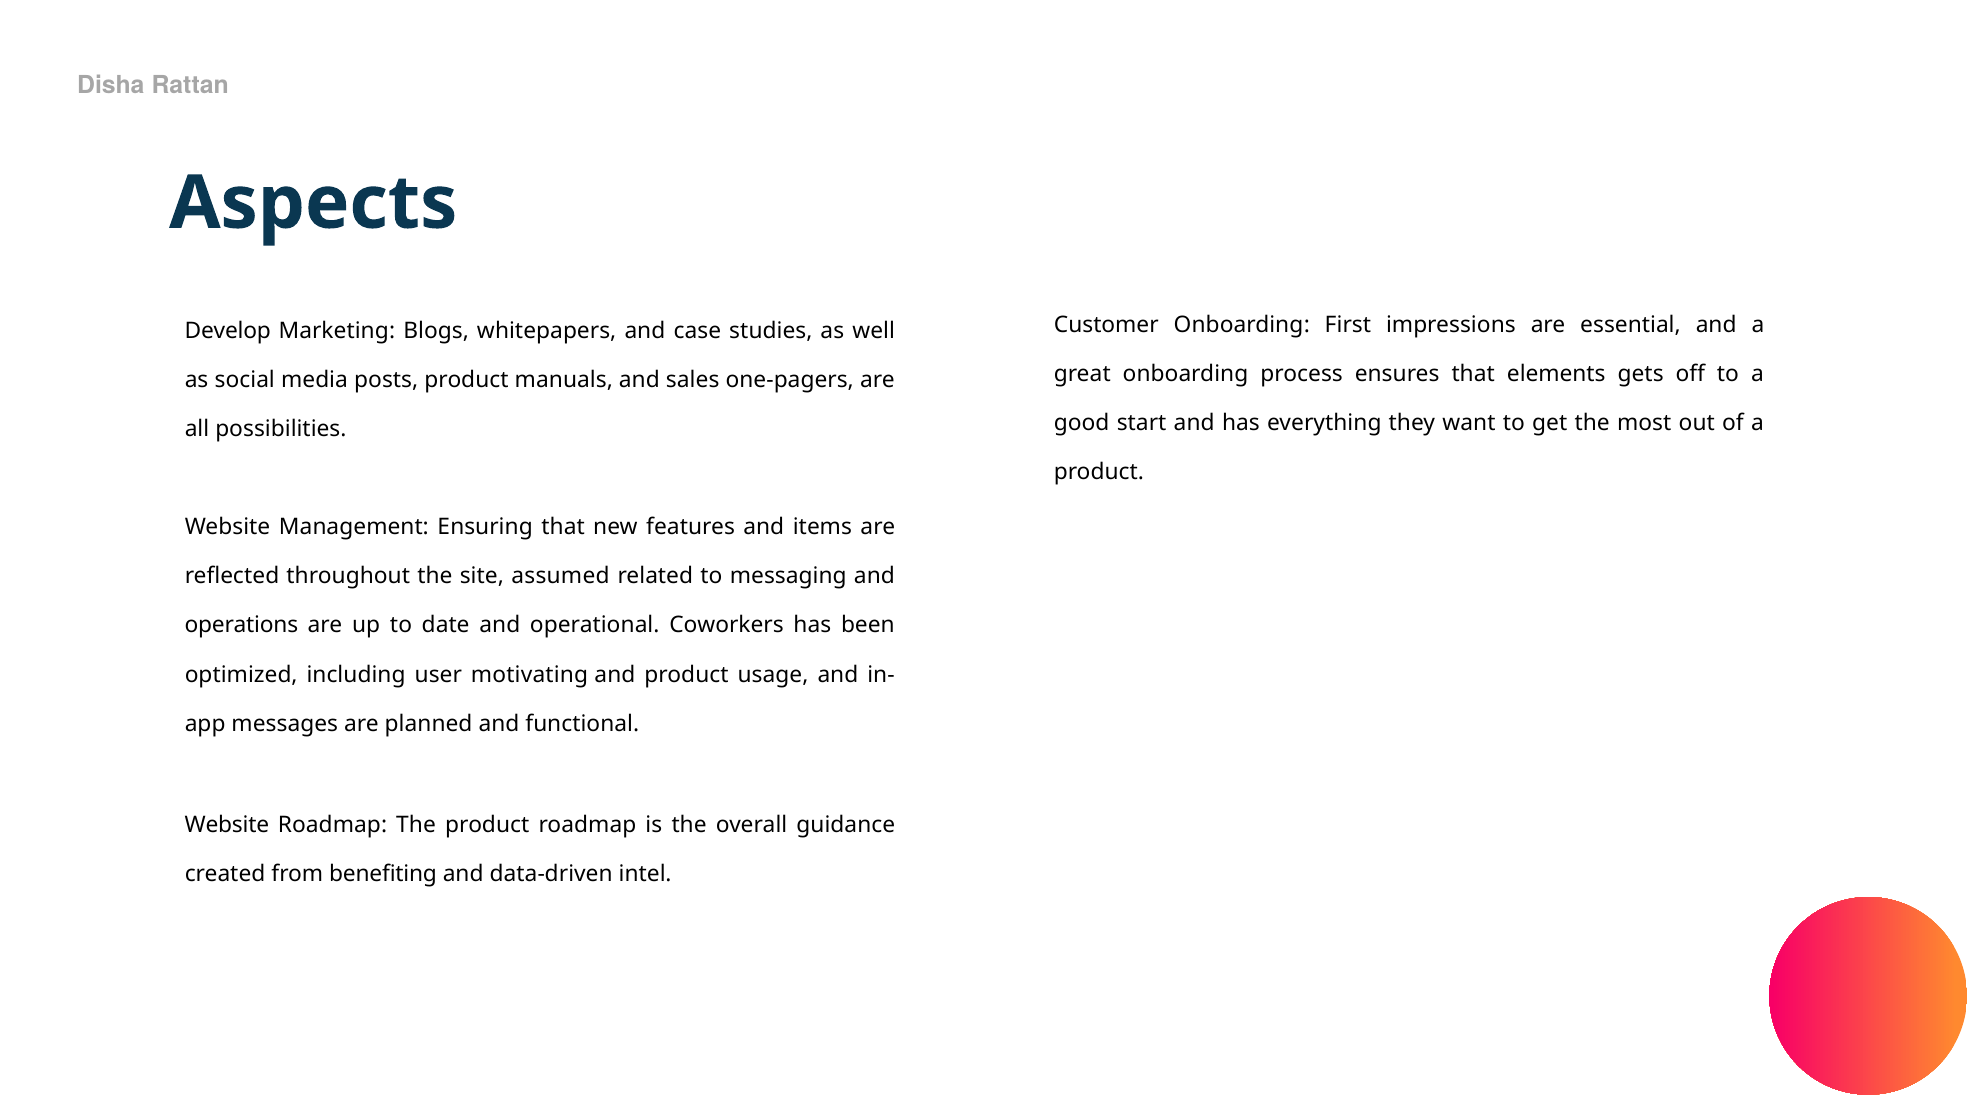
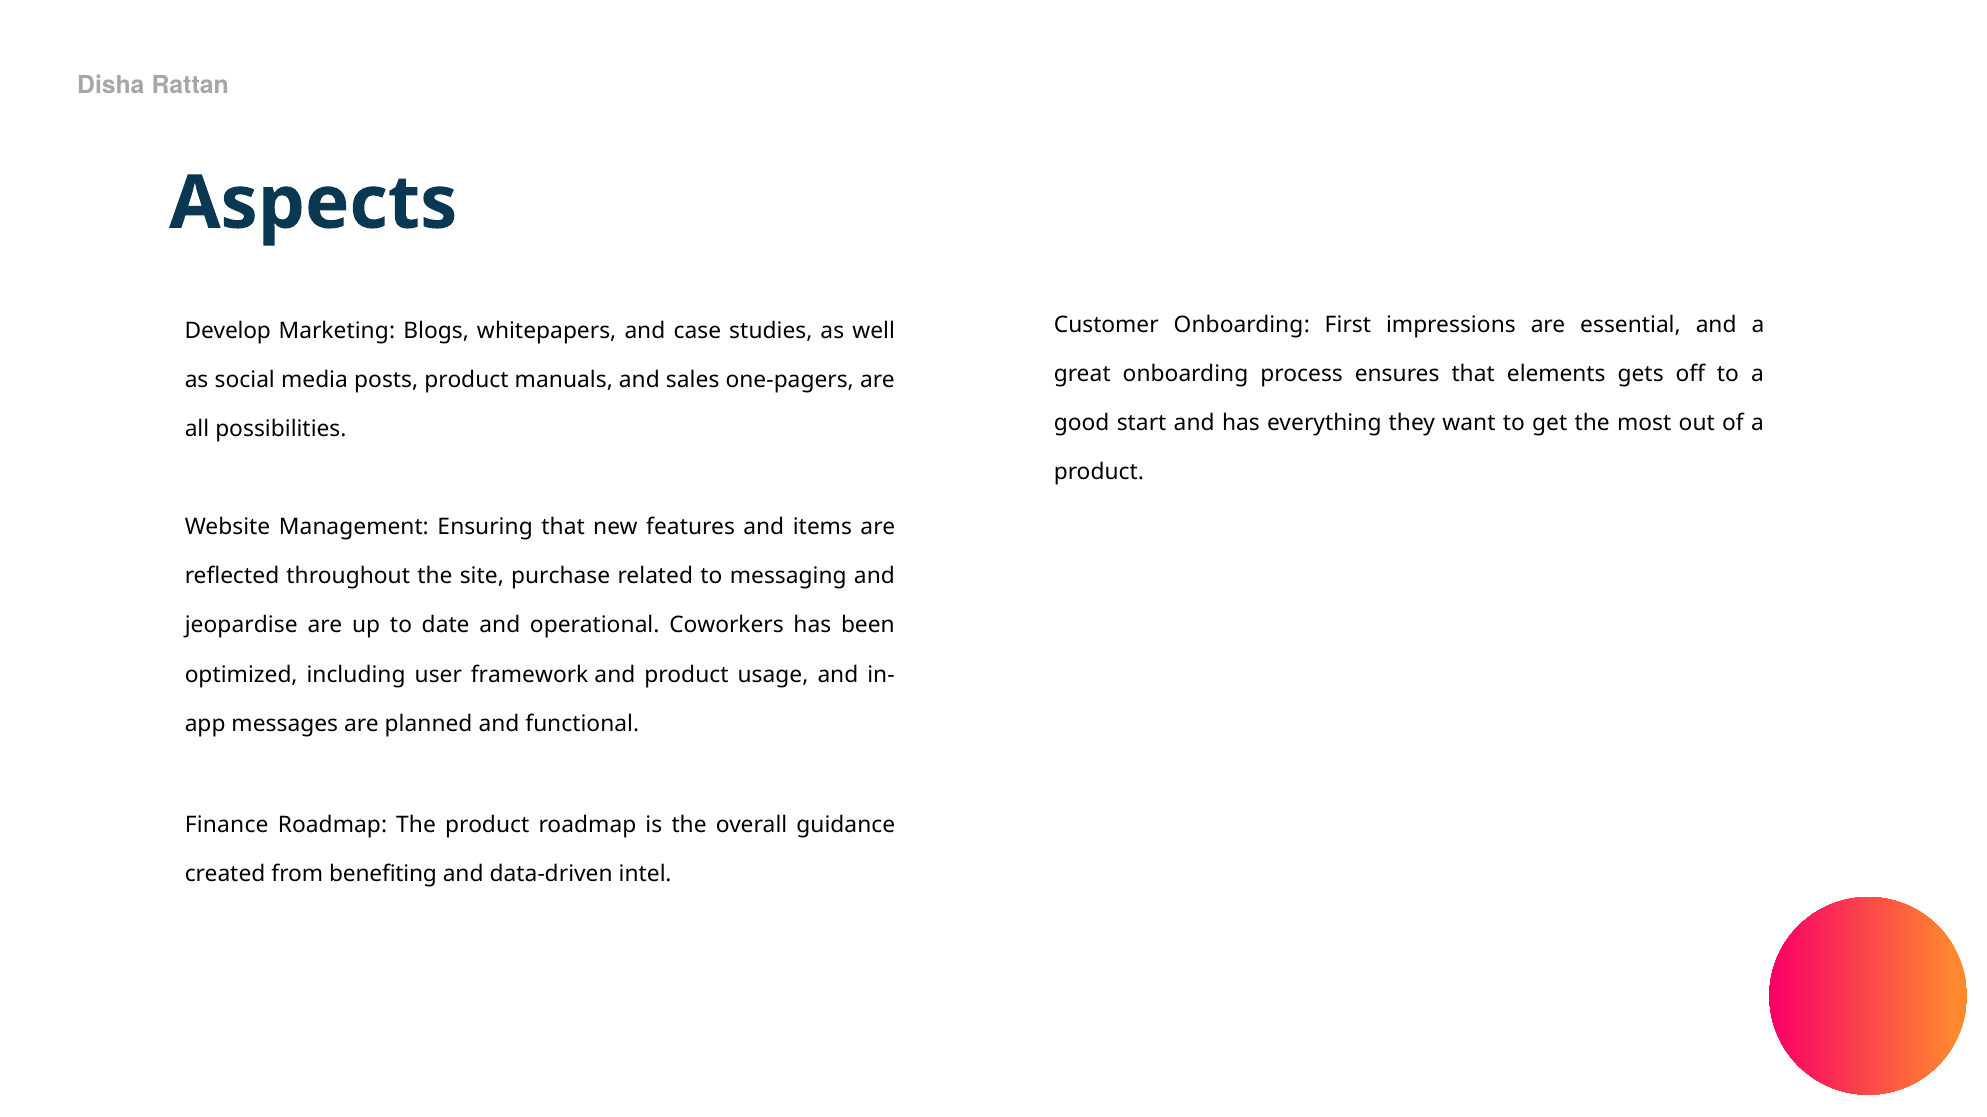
assumed: assumed -> purchase (561, 577)
operations: operations -> jeopardise (241, 626)
motivating: motivating -> framework (530, 675)
Website: Website -> Finance (227, 825)
